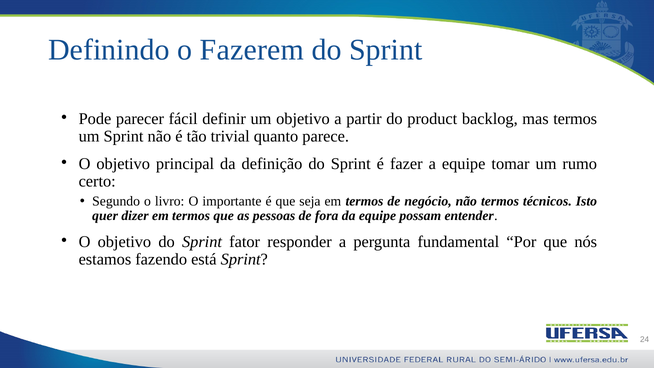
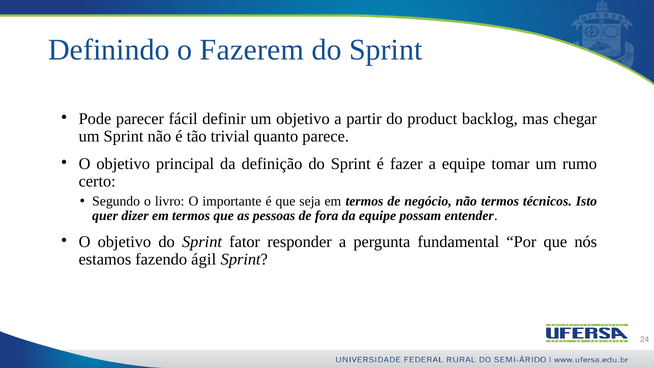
mas termos: termos -> chegar (575, 119)
está: está -> ágil (204, 259)
